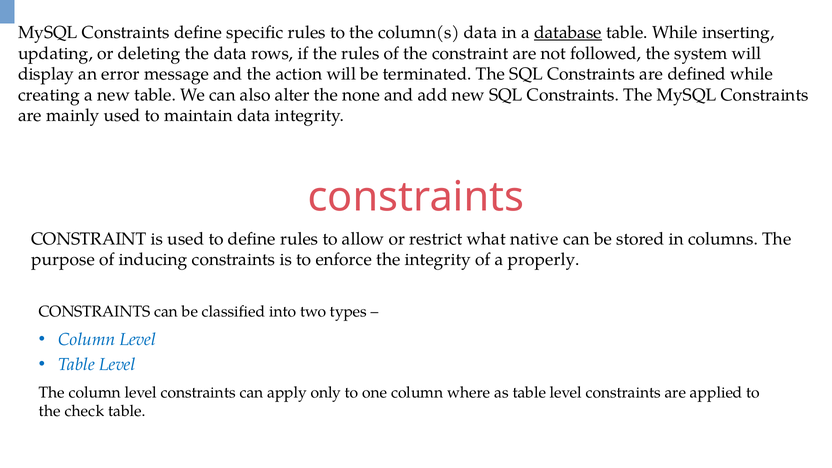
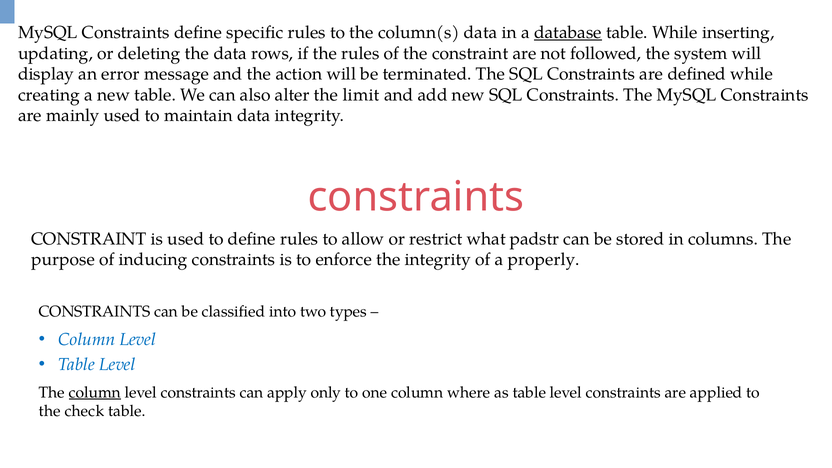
none: none -> limit (361, 95)
native: native -> padstr (535, 239)
column underline: none -> present (95, 392)
